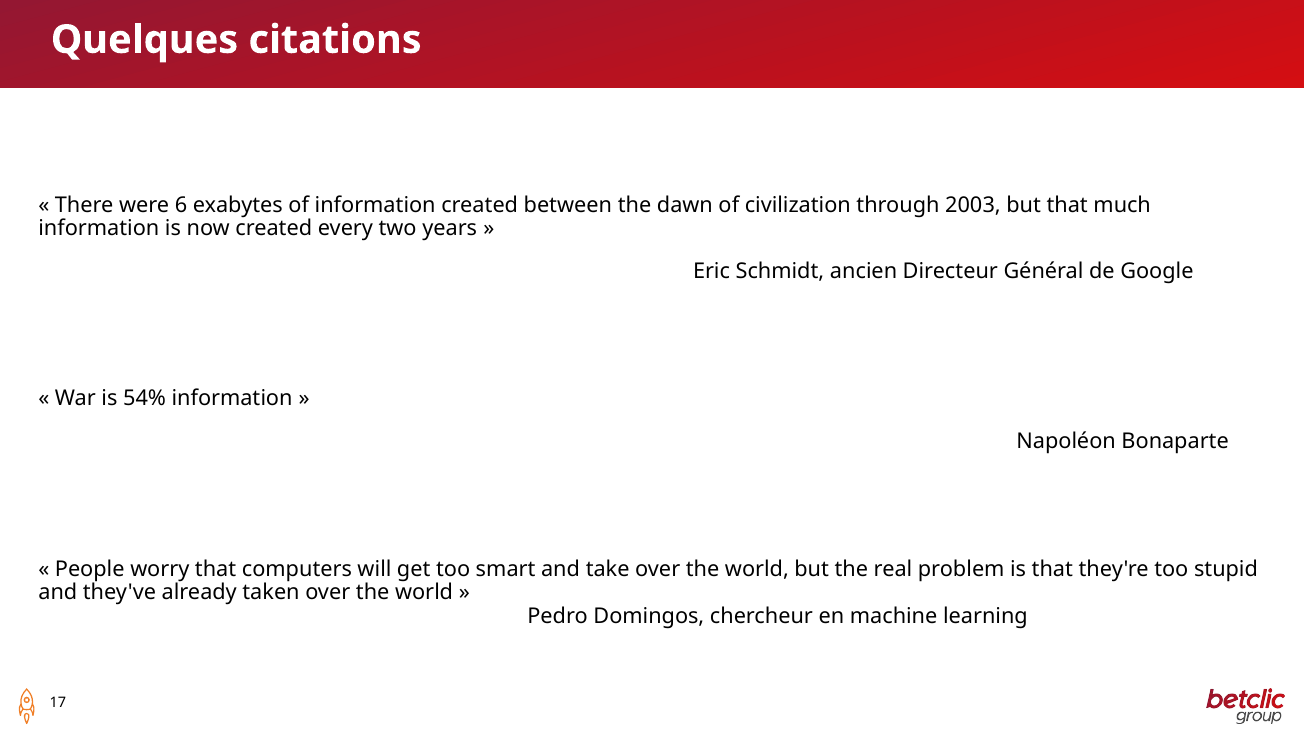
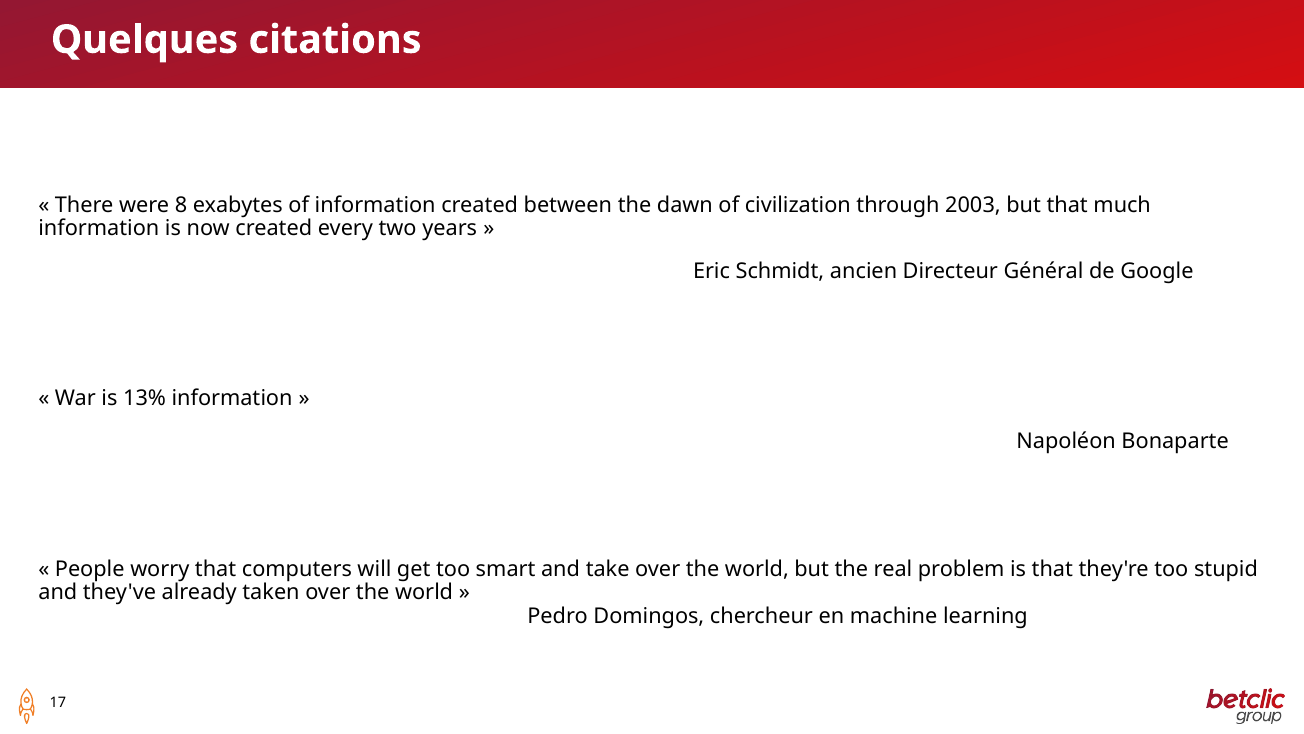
6: 6 -> 8 (181, 205)
54%: 54% -> 13% (145, 399)
